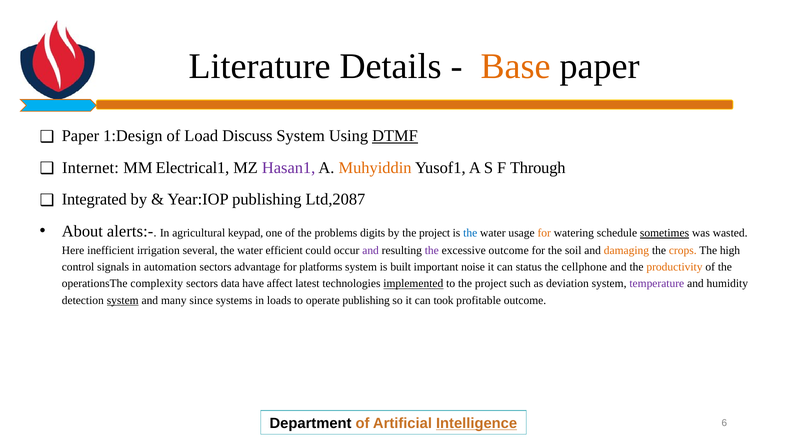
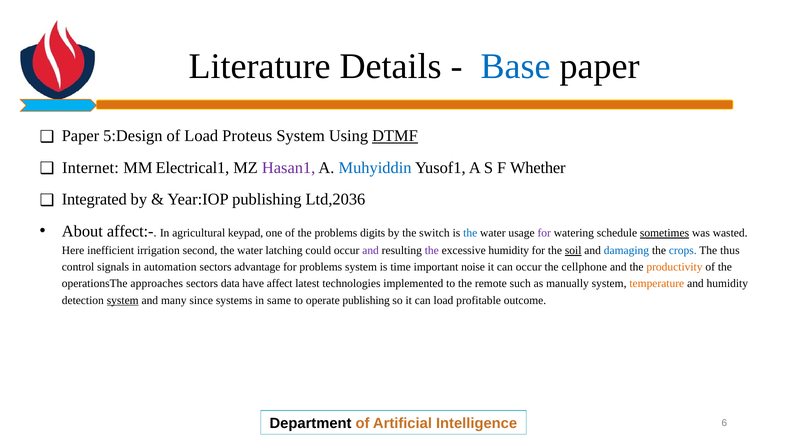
Base colour: orange -> blue (516, 66)
1:Design: 1:Design -> 5:Design (133, 136)
Discuss: Discuss -> Proteus (247, 136)
Muhyiddin colour: orange -> blue (375, 168)
Through: Through -> Whether (538, 168)
Ltd,2087: Ltd,2087 -> Ltd,2036 (335, 199)
alerts:-: alerts:- -> affect:- (130, 231)
by the project: project -> switch (434, 233)
for colour: orange -> purple (544, 233)
several: several -> second (200, 250)
efficient: efficient -> latching (284, 250)
excessive outcome: outcome -> humidity (509, 250)
soil underline: none -> present (573, 250)
damaging colour: orange -> blue (626, 250)
crops colour: orange -> blue (683, 250)
high: high -> thus (730, 250)
for platforms: platforms -> problems (321, 267)
built: built -> time (401, 267)
can status: status -> occur (529, 267)
complexity: complexity -> approaches (157, 283)
implemented underline: present -> none (413, 283)
to the project: project -> remote (491, 283)
deviation: deviation -> manually (567, 283)
temperature colour: purple -> orange (657, 283)
loads: loads -> same (279, 300)
can took: took -> load (443, 300)
Intelligence underline: present -> none (477, 423)
